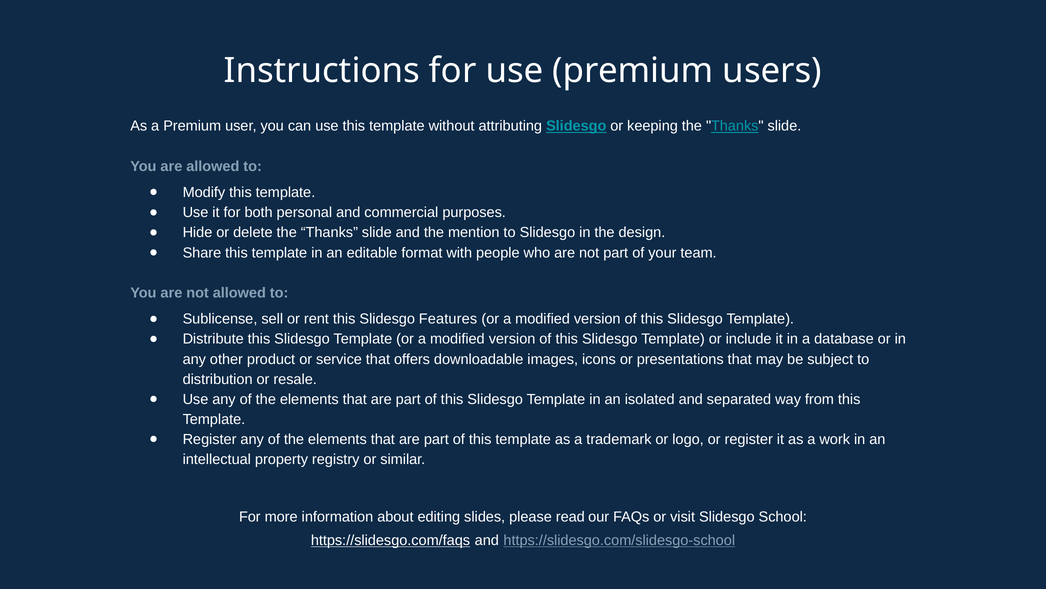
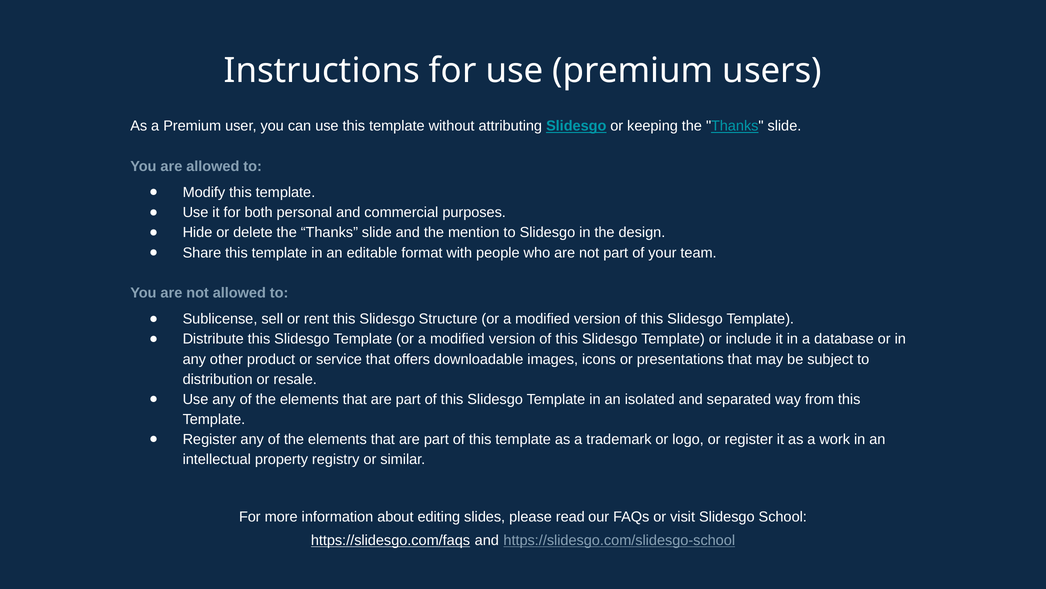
Features: Features -> Structure (448, 319)
